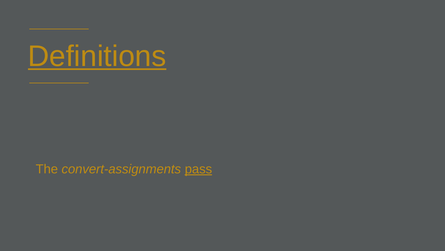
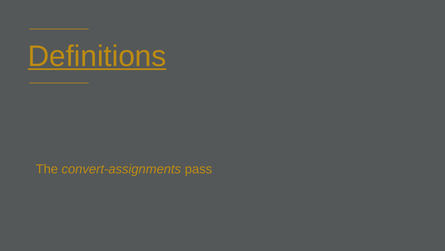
pass underline: present -> none (198, 169)
